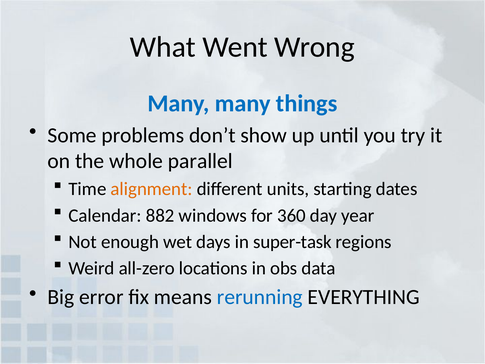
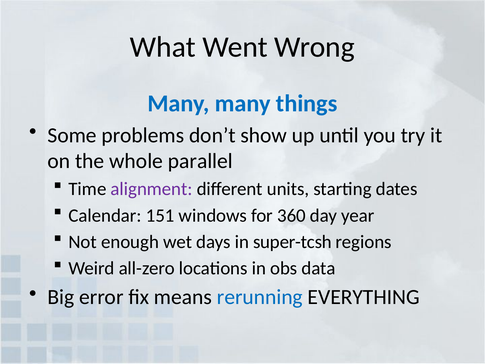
alignment colour: orange -> purple (152, 189)
882: 882 -> 151 (160, 215)
super-task: super-task -> super-tcsh (292, 242)
